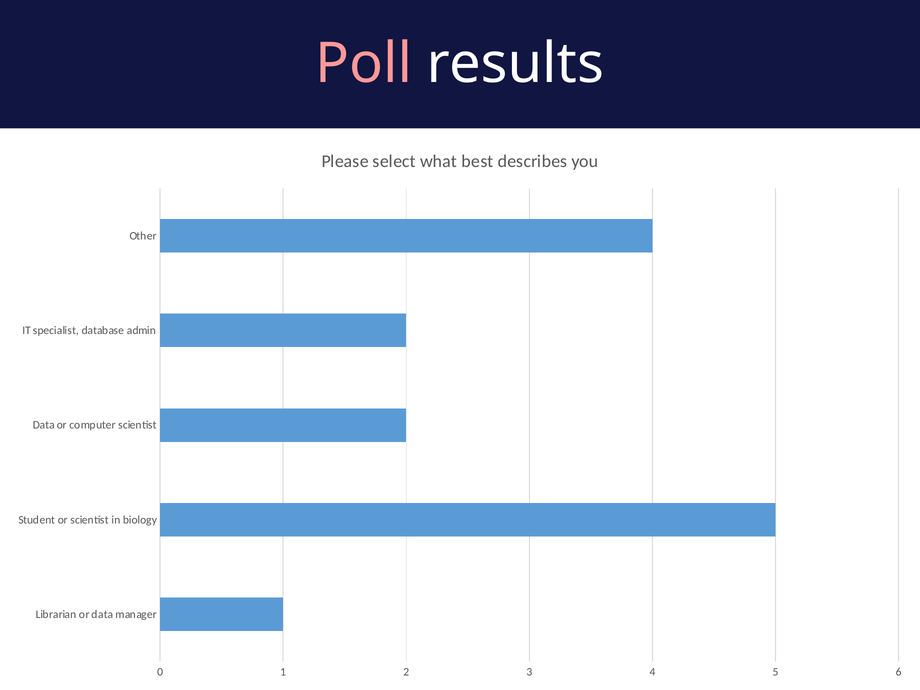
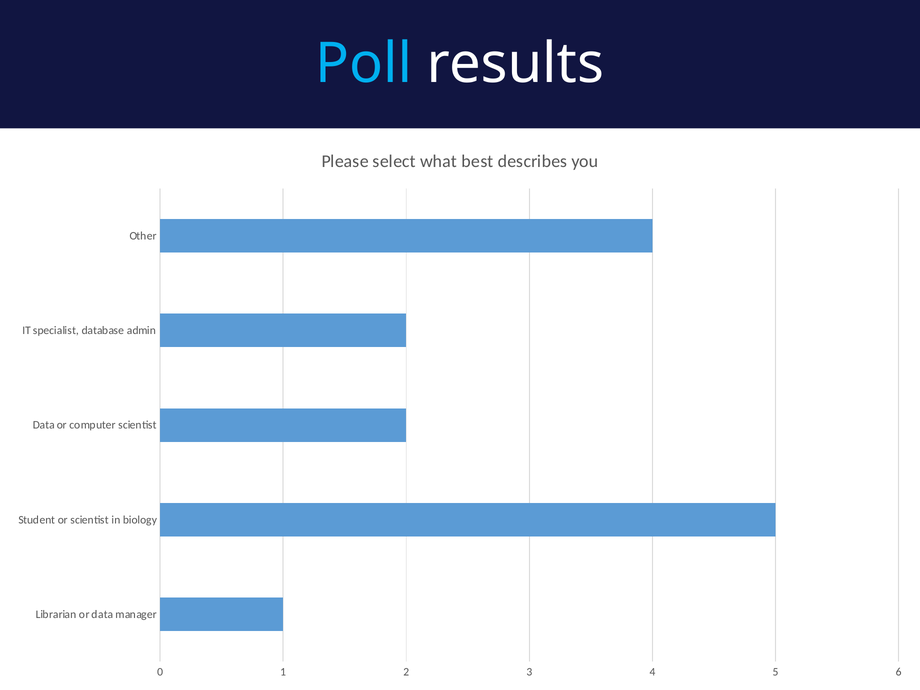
Poll colour: pink -> light blue (364, 64)
